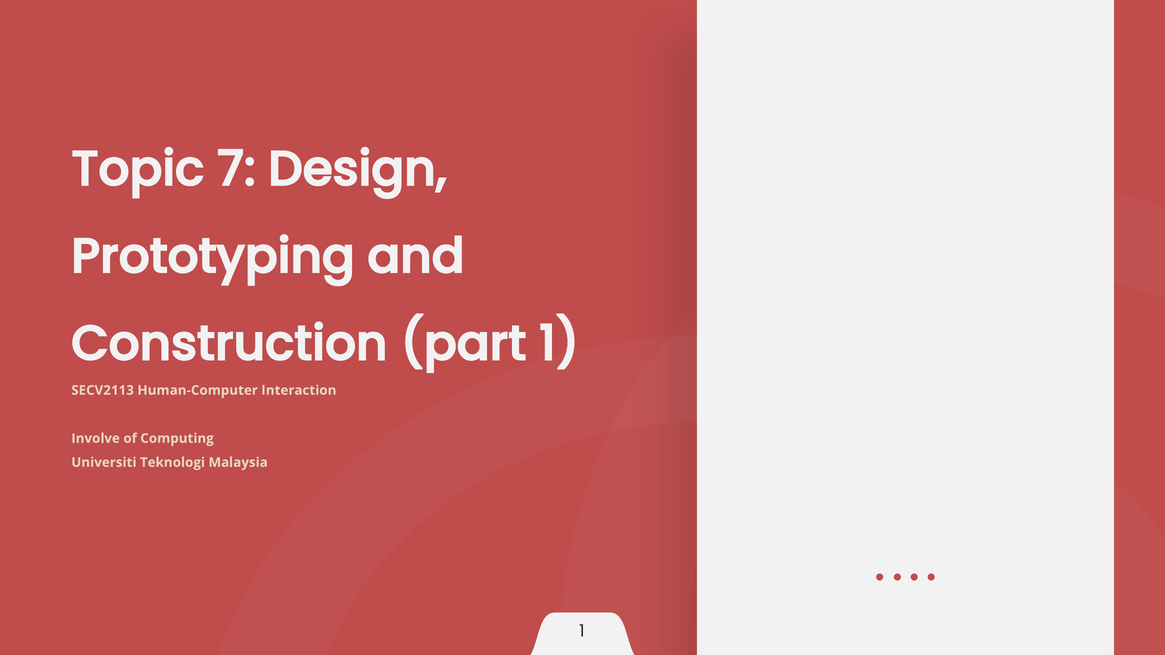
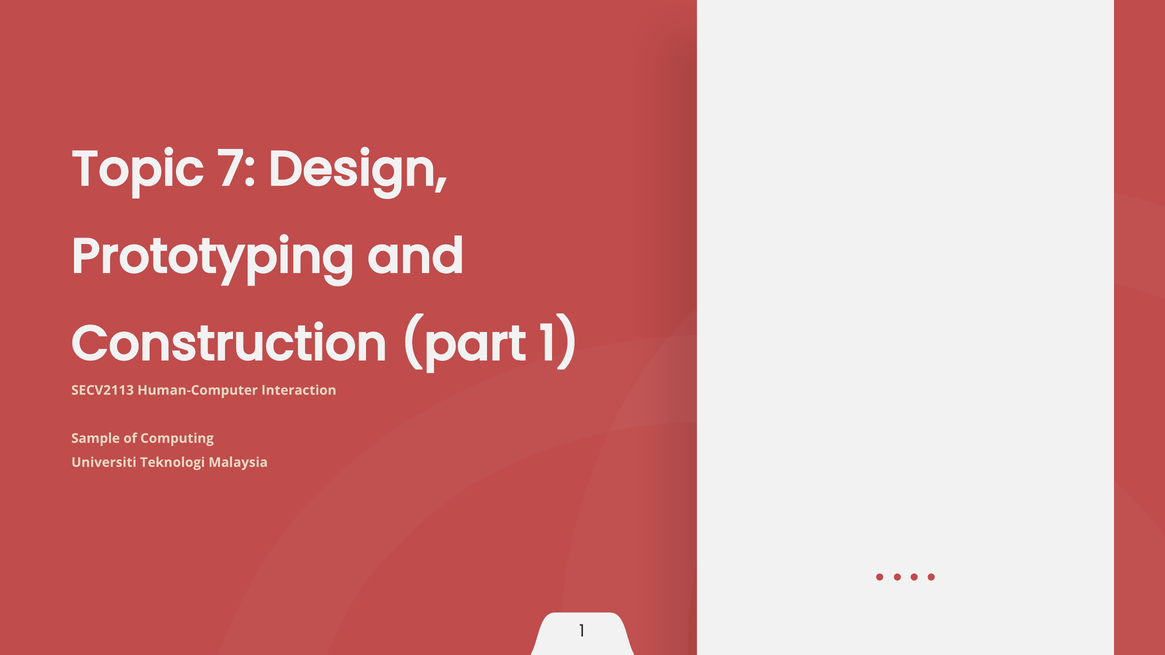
Involve: Involve -> Sample (96, 439)
